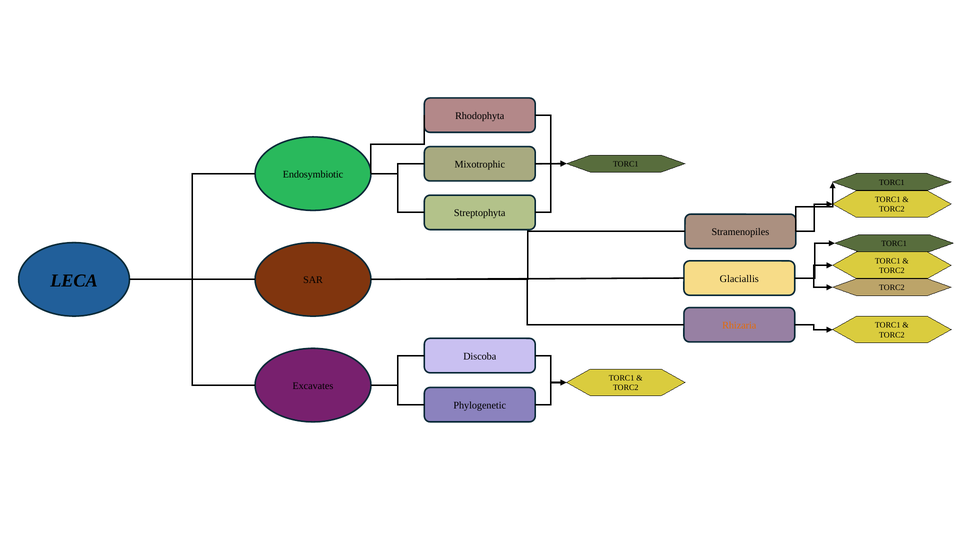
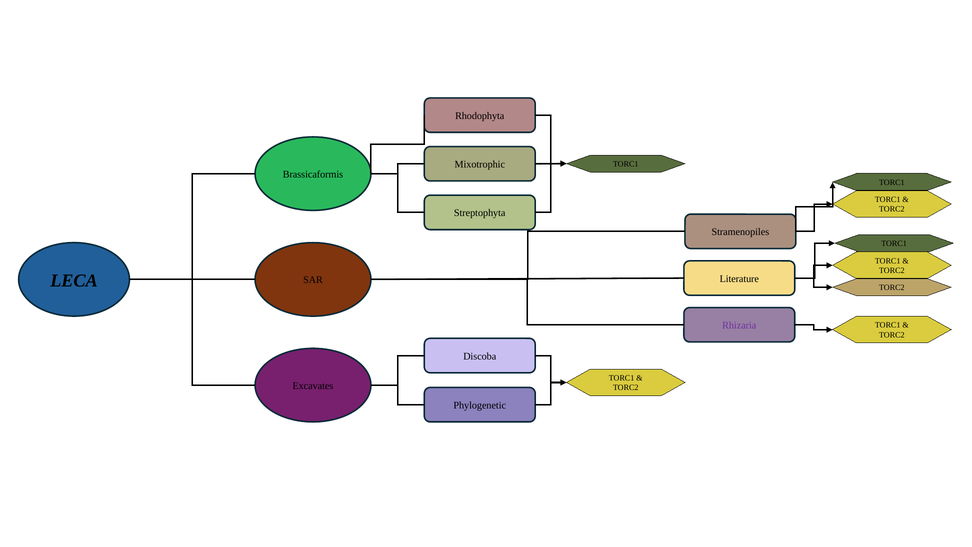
Endosymbiotic: Endosymbiotic -> Brassicaformis (313, 174)
Glaciallis: Glaciallis -> Literature (739, 279)
Rhizaria colour: orange -> purple (739, 325)
